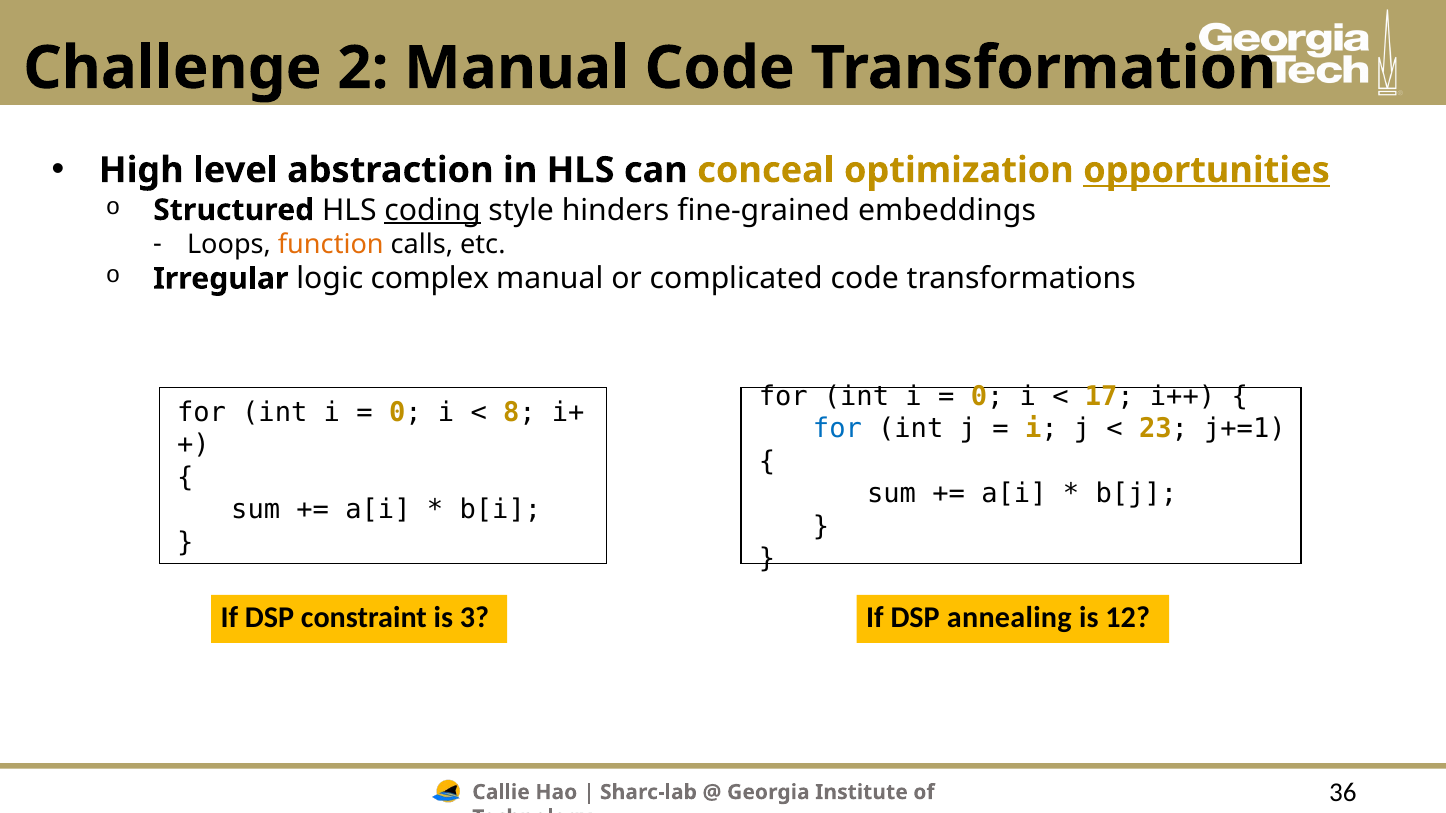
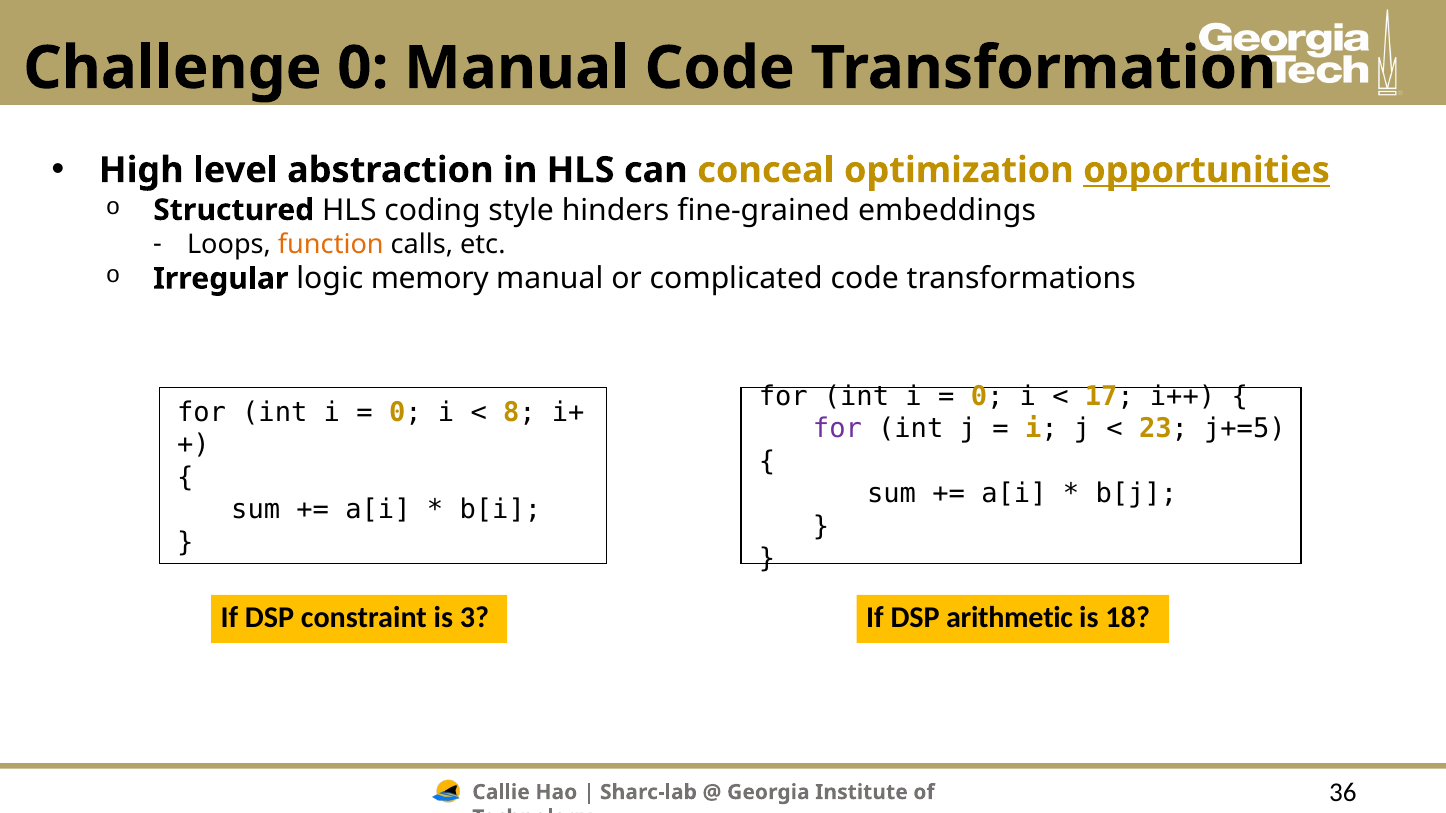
Challenge 2: 2 -> 0 (363, 68)
coding underline: present -> none (432, 210)
complex: complex -> memory (430, 279)
for colour: blue -> purple (837, 429)
j+=1: j+=1 -> j+=5 (1245, 429)
annealing: annealing -> arithmetic (1010, 618)
12: 12 -> 18 (1128, 618)
